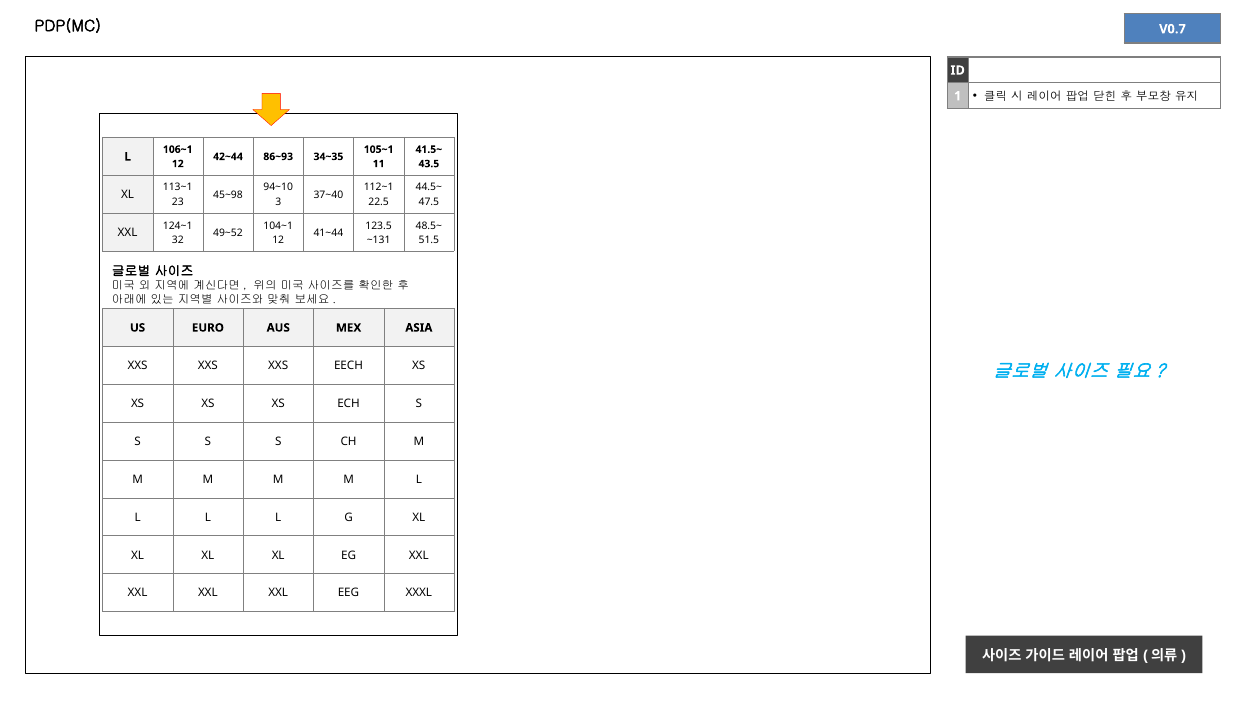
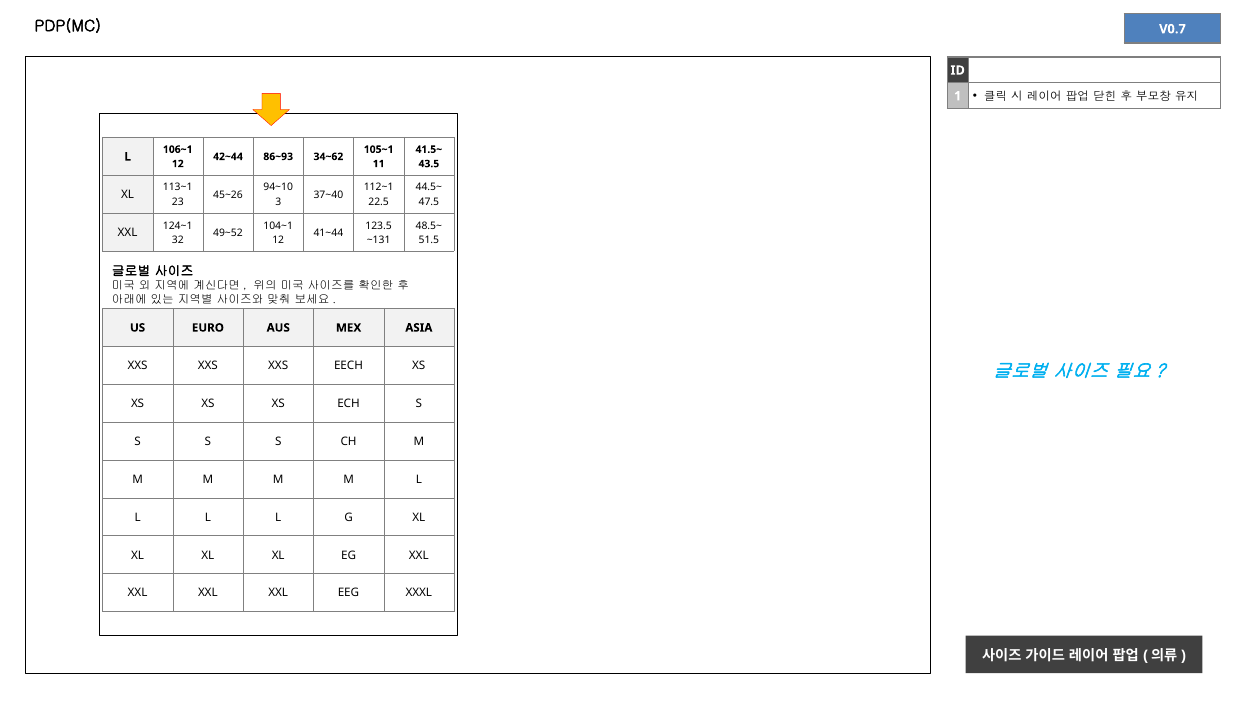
34~35: 34~35 -> 34~62 (328, 157)
45~98: 45~98 -> 45~26 (228, 195)
